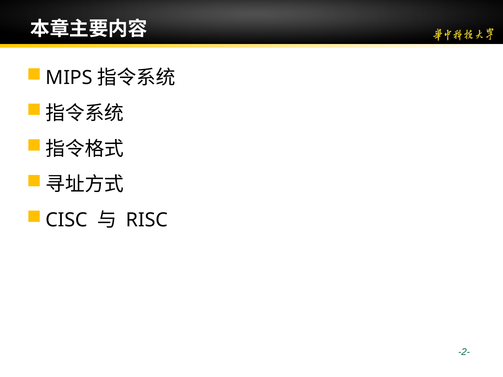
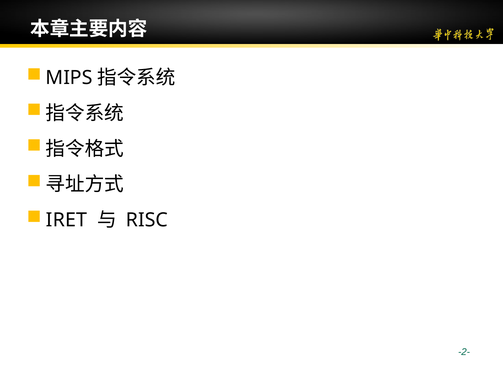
CISC: CISC -> IRET (66, 220)
